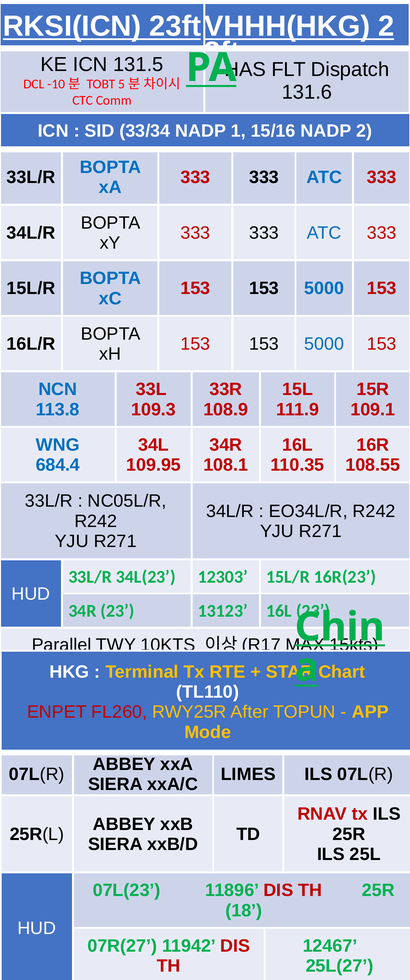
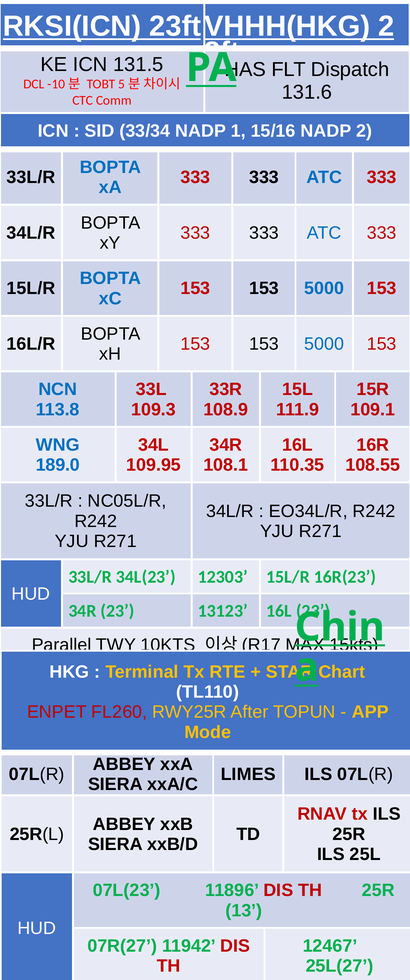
684.4: 684.4 -> 189.0 (58, 466)
18: 18 -> 13 (244, 911)
